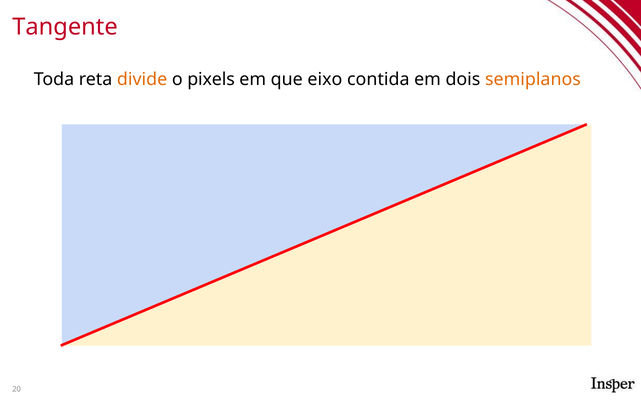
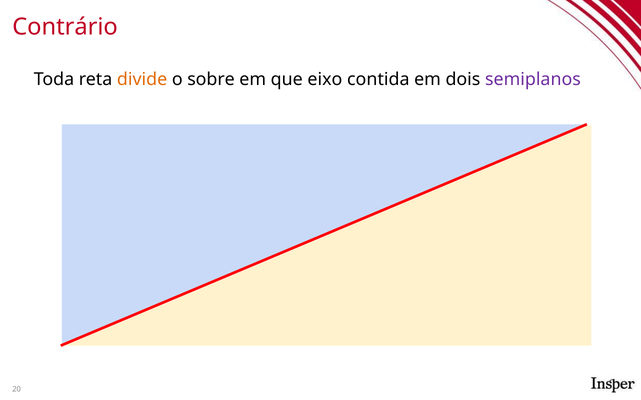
Tangente: Tangente -> Contrário (65, 27)
pixels: pixels -> sobre (211, 79)
semiplanos colour: orange -> purple (533, 79)
